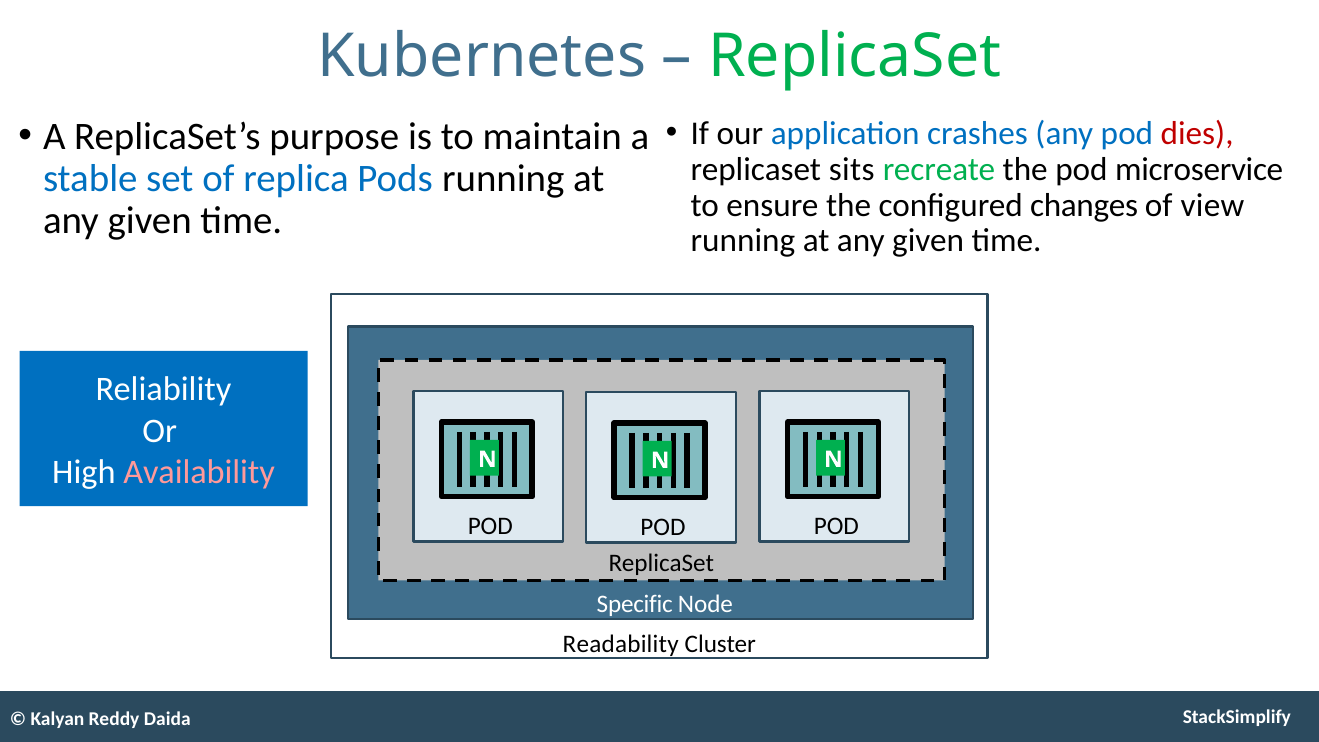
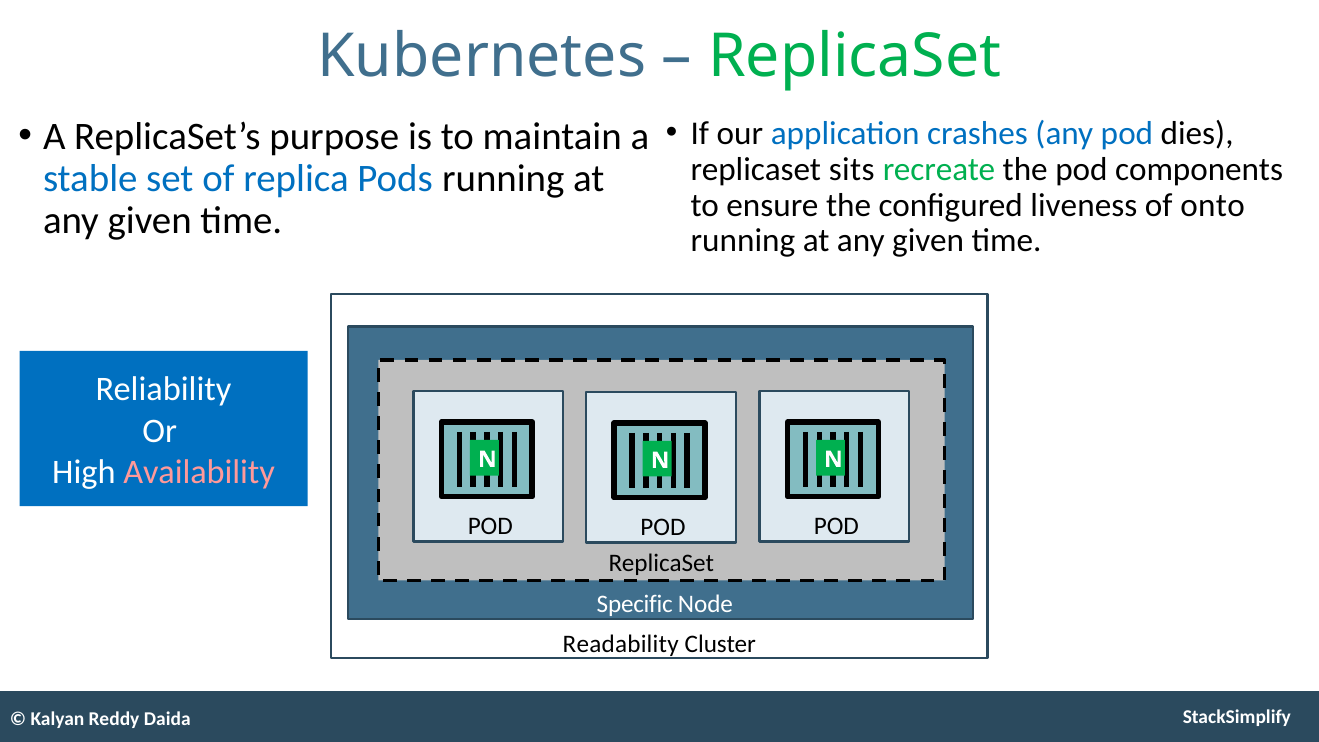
dies colour: red -> black (1197, 133)
microservice: microservice -> components (1199, 169)
changes: changes -> liveness (1084, 205)
view: view -> onto (1213, 205)
